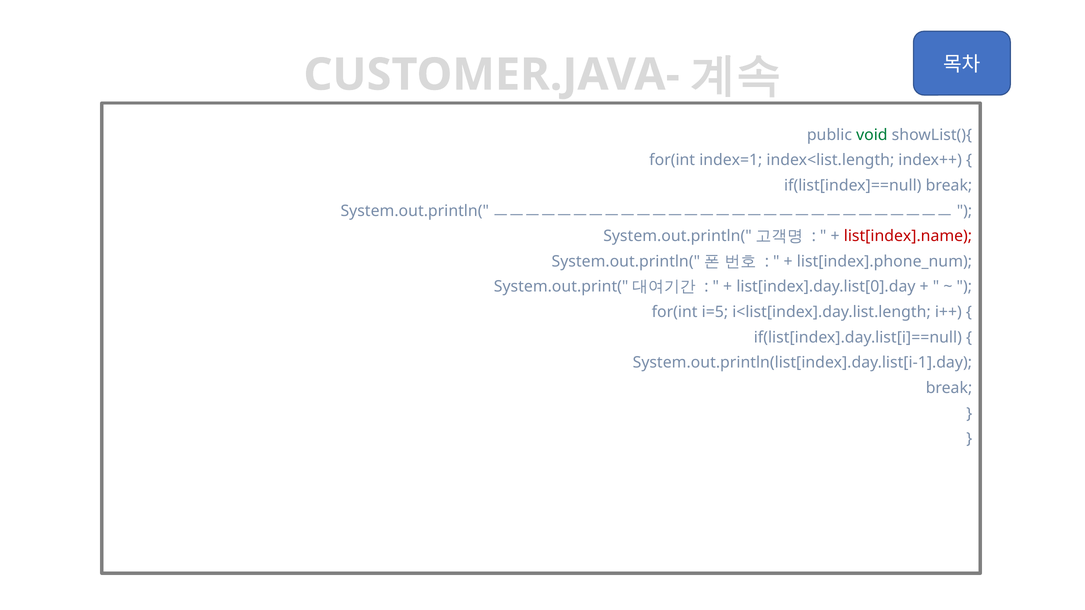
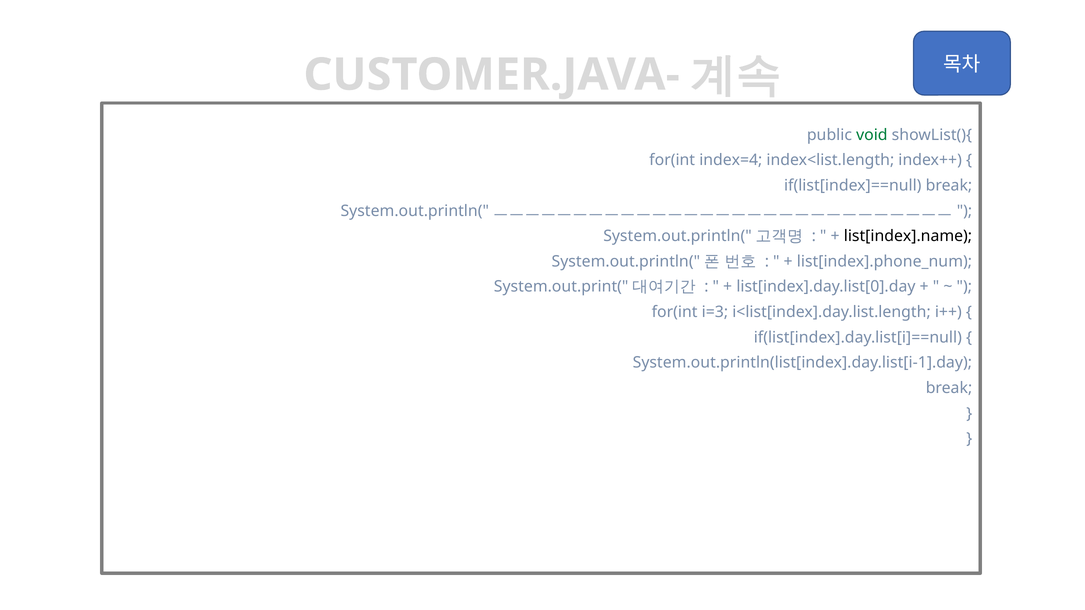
index=1: index=1 -> index=4 (731, 160)
list[index].name colour: red -> black (908, 236)
i=5: i=5 -> i=3 (715, 312)
